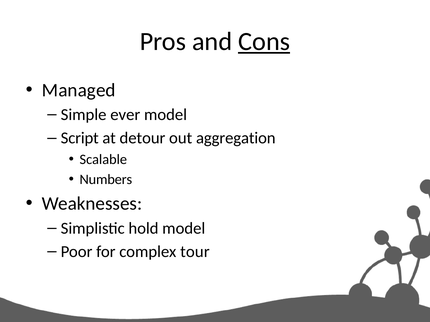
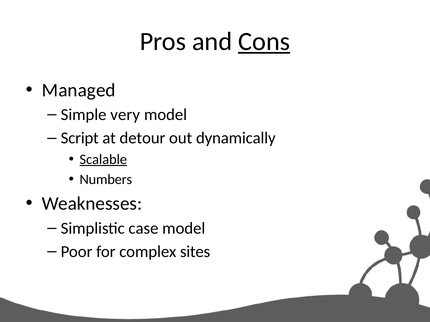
ever: ever -> very (125, 115)
aggregation: aggregation -> dynamically (236, 138)
Scalable underline: none -> present (103, 160)
hold: hold -> case (143, 229)
tour: tour -> sites (195, 252)
